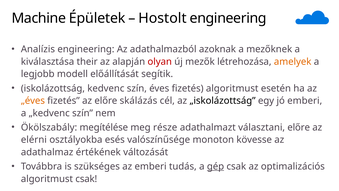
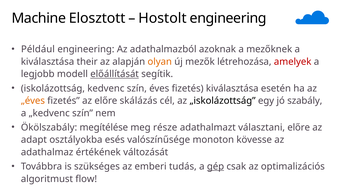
Épületek: Épületek -> Elosztott (97, 18)
Analízis: Analízis -> Például (38, 49)
olyan colour: red -> orange (160, 62)
amelyek colour: orange -> red (293, 62)
előállítását underline: none -> present (115, 74)
fizetés algoritmust: algoritmust -> kiválasztása (232, 88)
jó emberi: emberi -> szabály (305, 101)
elérni: elérni -> adapt (34, 140)
algoritmust csak: csak -> flow (86, 179)
